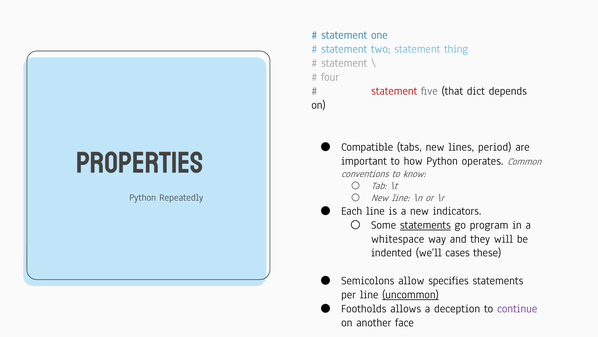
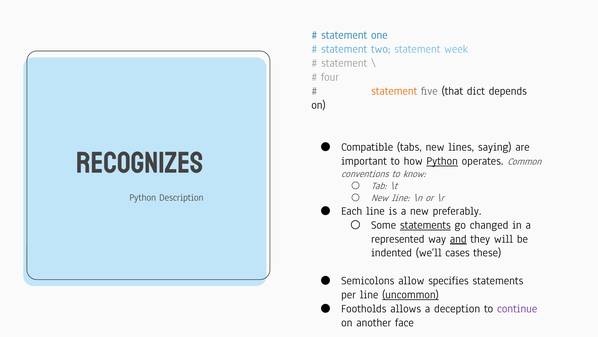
thing: thing -> week (456, 49)
statement colour: red -> orange (394, 91)
period: period -> saying (495, 147)
Properties: Properties -> Recognizes (140, 163)
Python underline: none -> present (442, 161)
Repeatedly: Repeatedly -> Description (181, 197)
indicators: indicators -> preferably (457, 210)
program: program -> changed (489, 224)
whitespace: whitespace -> represented (398, 238)
and underline: none -> present (458, 238)
